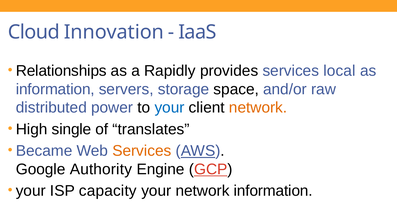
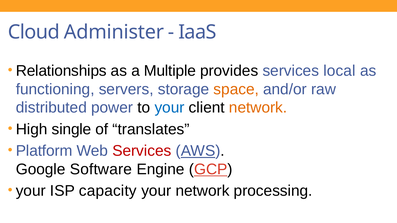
Innovation: Innovation -> Administer (114, 32)
Rapidly: Rapidly -> Multiple (170, 71)
information: information -> functioning (55, 89)
space colour: black -> orange (236, 89)
Became: Became -> Platform (44, 151)
Services colour: orange -> red (142, 151)
Authority: Authority -> Software (101, 169)
network information: information -> processing (273, 191)
